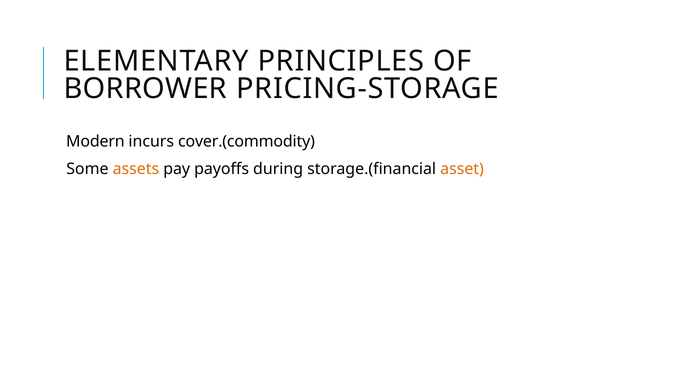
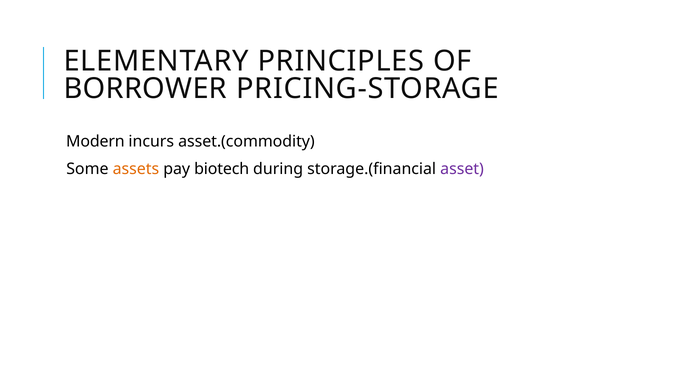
cover.(commodity: cover.(commodity -> asset.(commodity (246, 142)
payoffs: payoffs -> biotech (222, 169)
asset colour: orange -> purple (462, 169)
